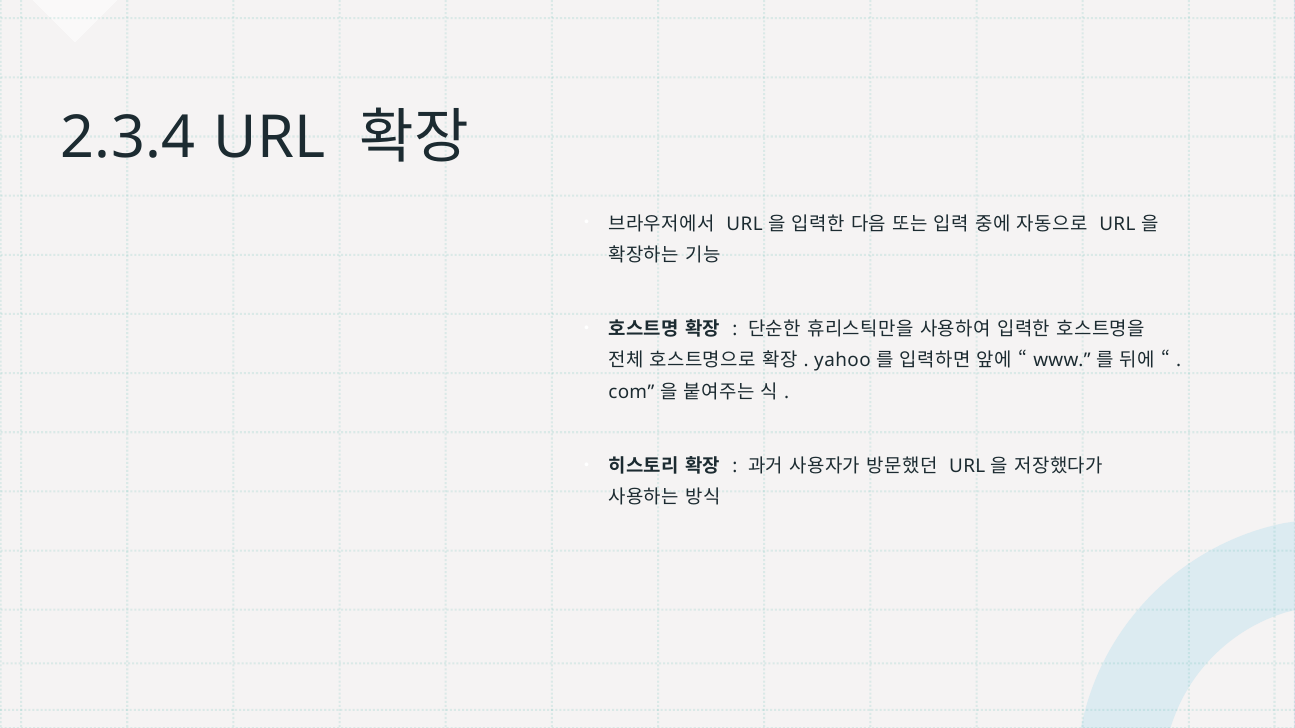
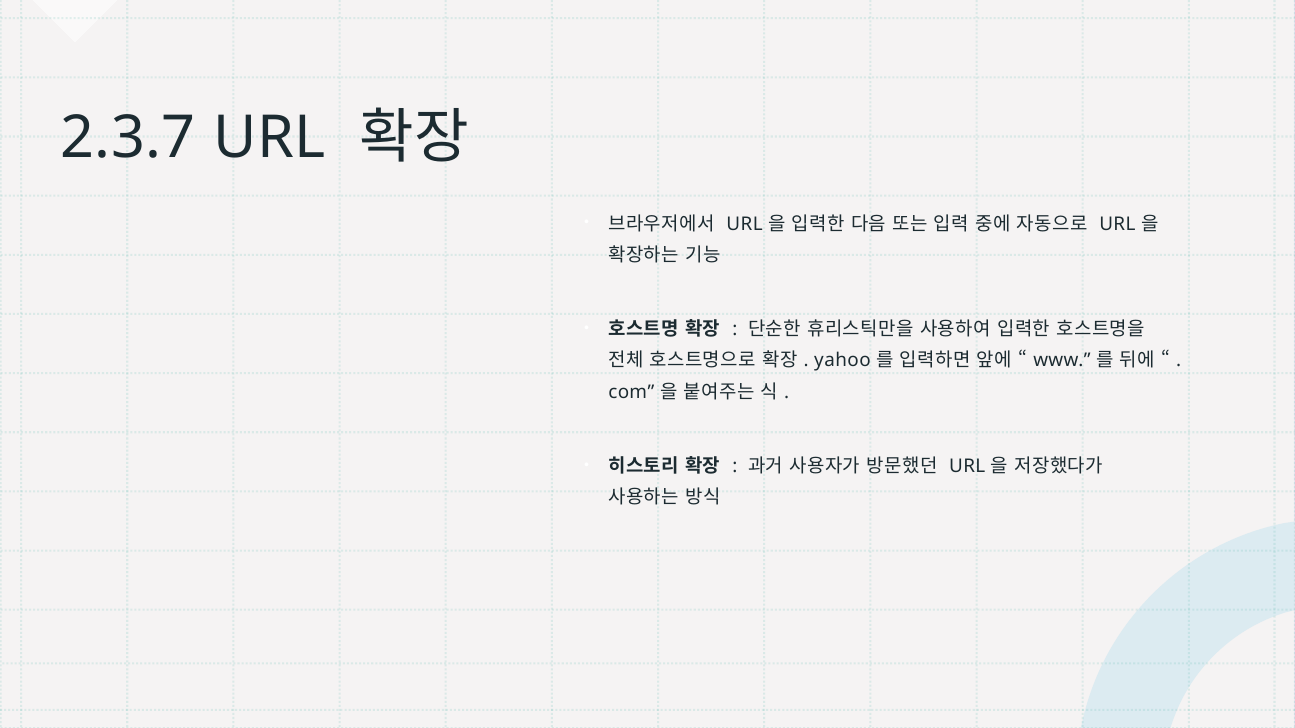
2.3.4: 2.3.4 -> 2.3.7 (128, 138)
